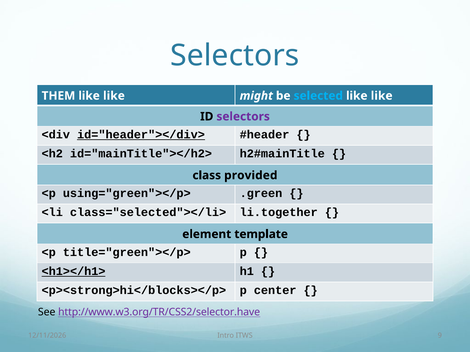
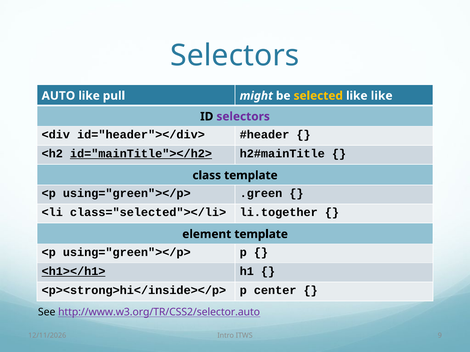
THEM: THEM -> AUTO (58, 96)
like: like -> pull (114, 96)
selected colour: light blue -> yellow (318, 96)
id="header"></div> underline: present -> none (141, 135)
id="mainTitle"></h2> underline: none -> present (141, 154)
class provided: provided -> template (251, 176)
title="green"></p>: title="green"></p> -> using="green"></p> (127, 253)
<p><strong>hi</blocks></p>: <p><strong>hi</blocks></p> -> <p><strong>hi</inside></p> (134, 291)
http://www.w3.org/TR/CSS2/selector.have: http://www.w3.org/TR/CSS2/selector.have -> http://www.w3.org/TR/CSS2/selector.auto (159, 313)
